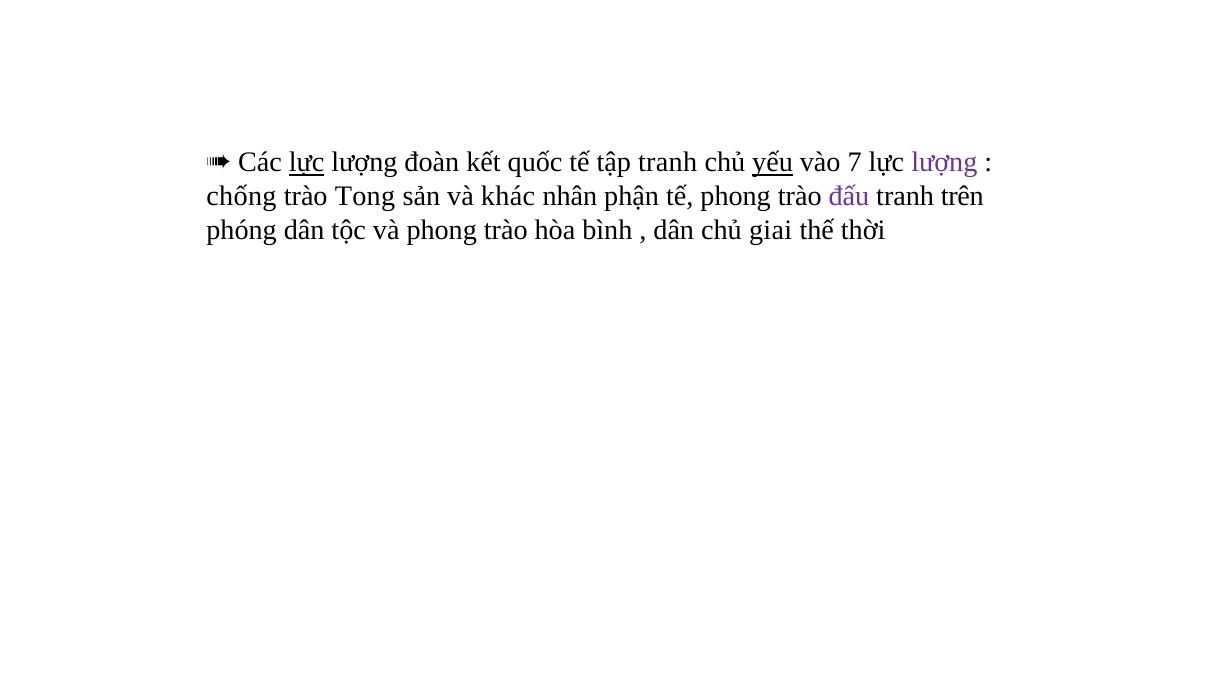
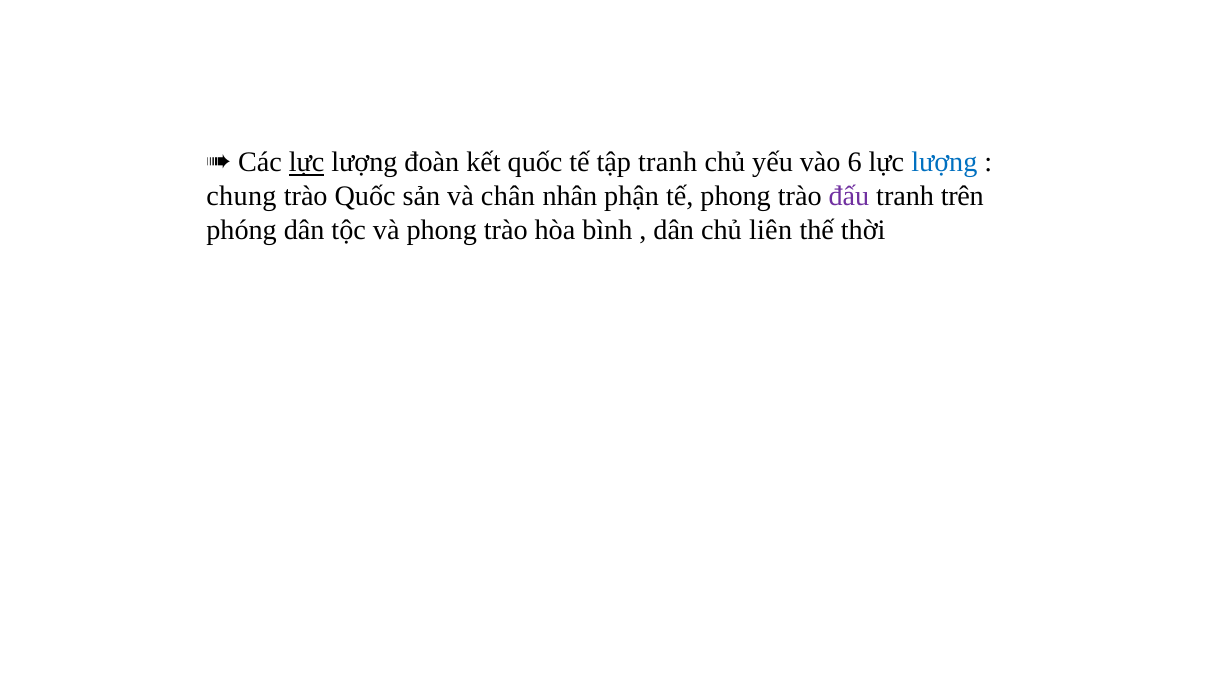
yếu underline: present -> none (773, 163)
7: 7 -> 6 (855, 163)
lượng colour: purple -> blue (944, 163)
chống: chống -> chung (242, 196)
trào Tong: Tong -> Quốc (365, 196)
khác: khác -> chân (508, 196)
giai: giai -> liên (771, 230)
